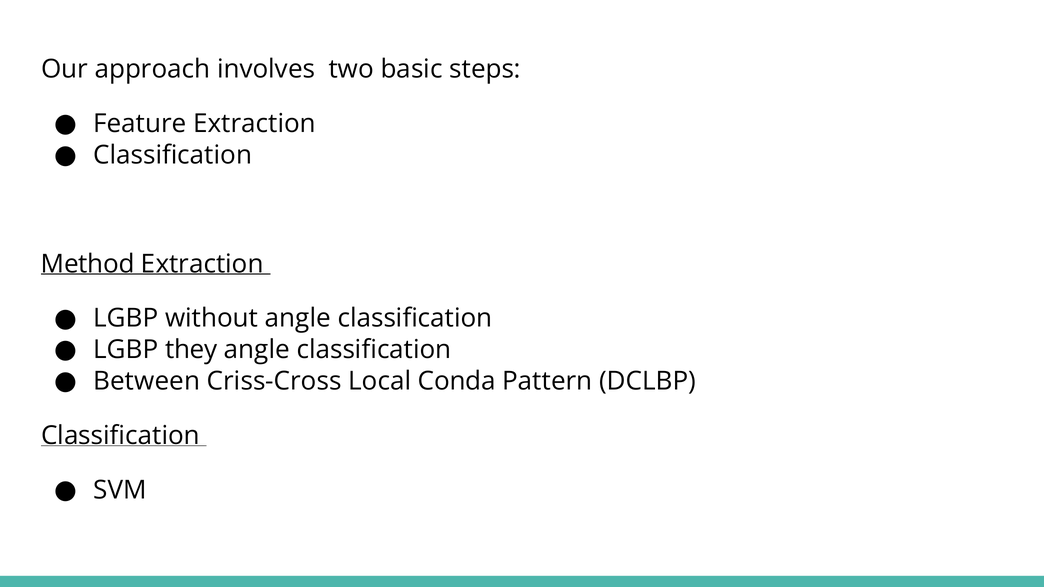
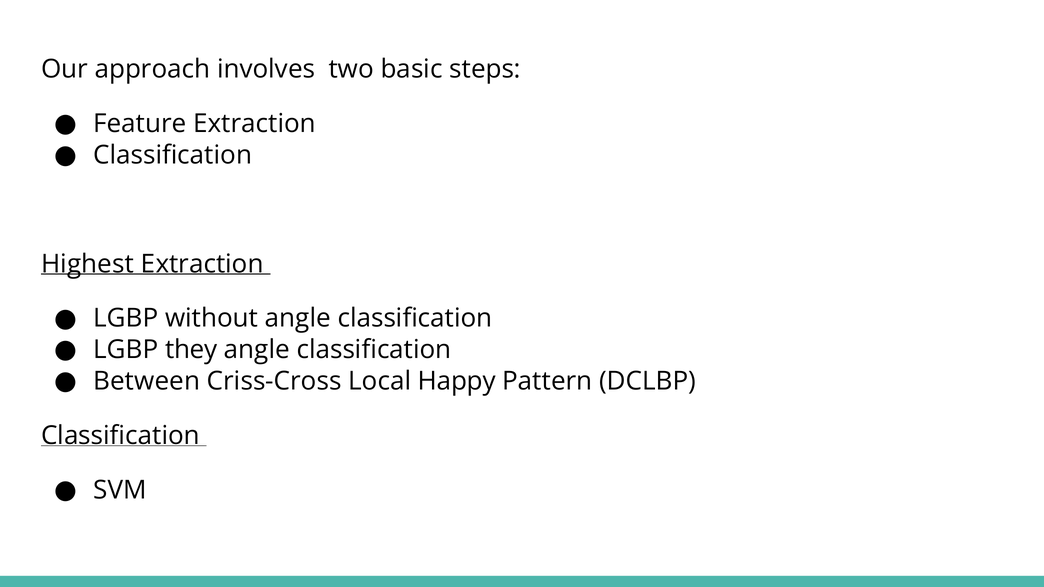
Method: Method -> Highest (88, 264)
Conda: Conda -> Happy (457, 381)
